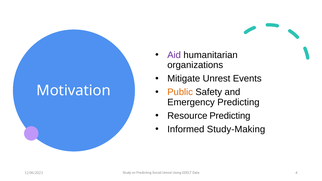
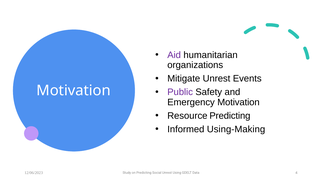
Public colour: orange -> purple (180, 92)
Emergency Predicting: Predicting -> Motivation (238, 102)
Study-Making: Study-Making -> Using-Making (236, 129)
